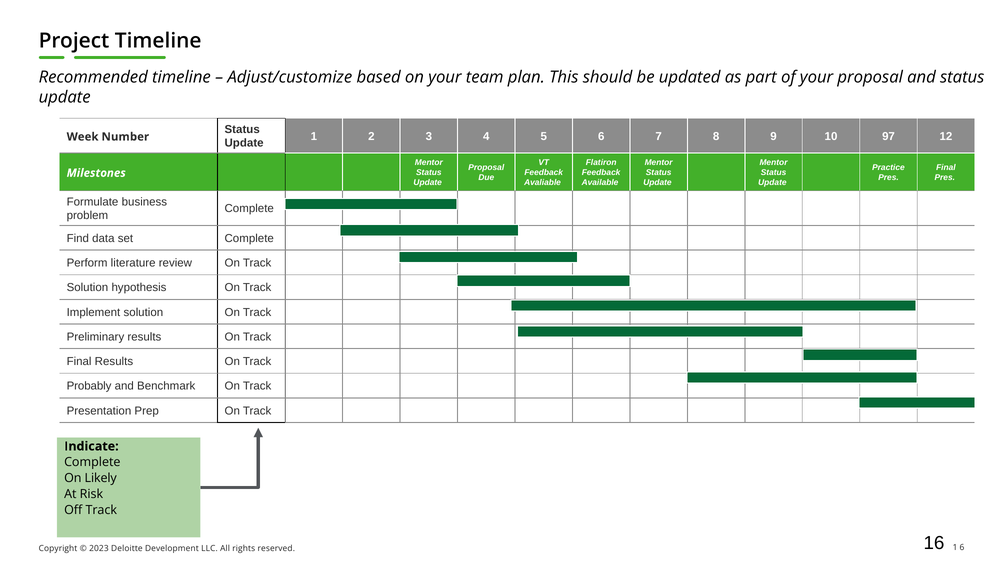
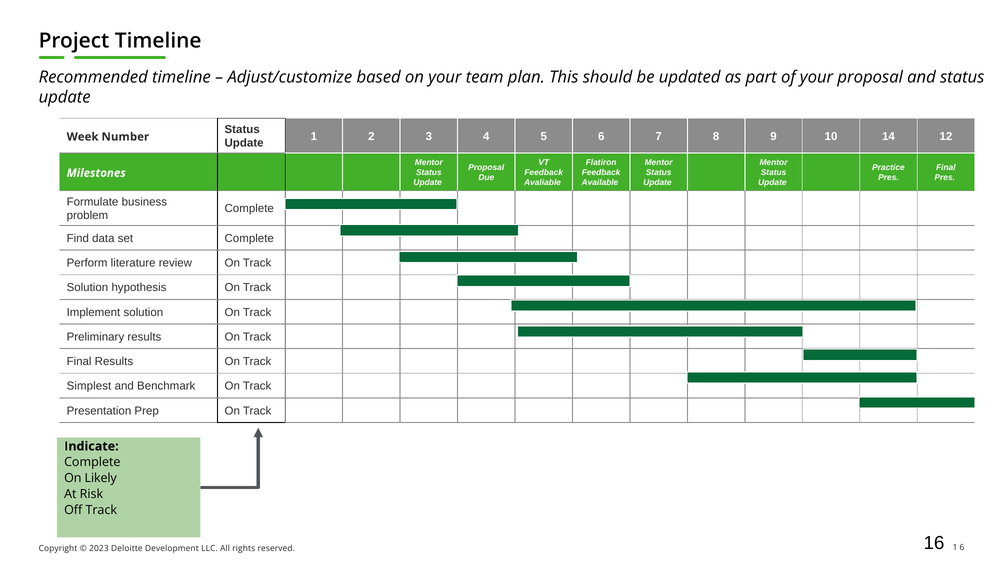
97: 97 -> 14 (889, 136)
Probably: Probably -> Simplest (89, 386)
